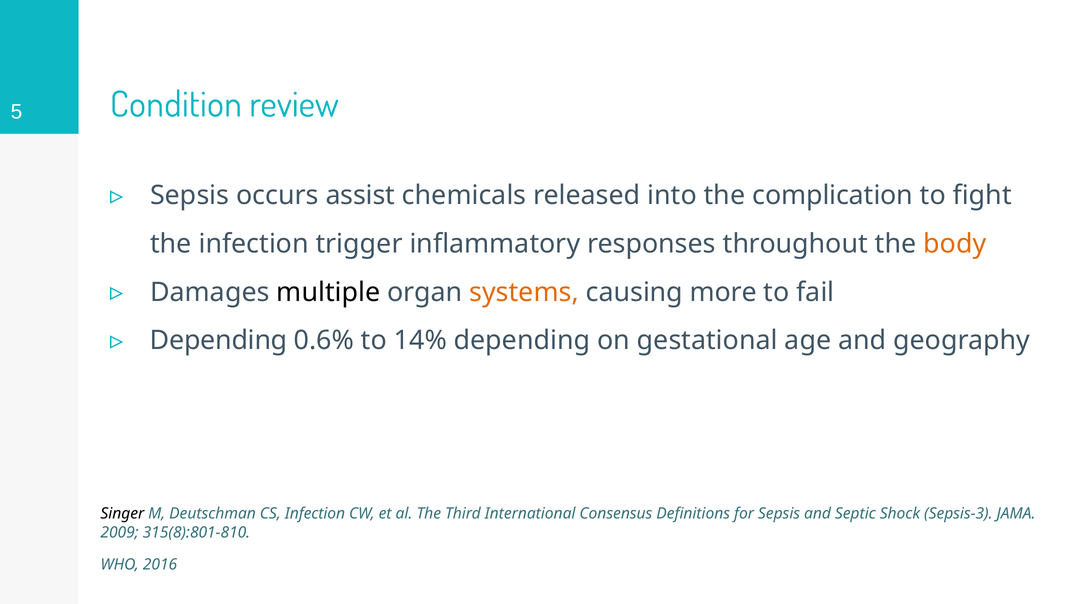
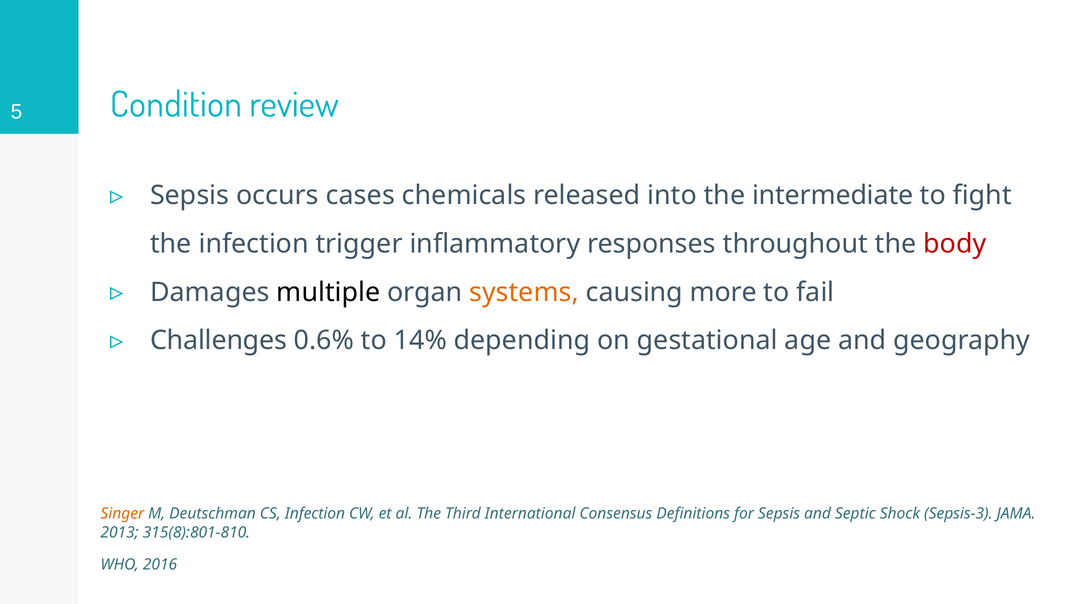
assist: assist -> cases (360, 196)
complication: complication -> intermediate (833, 196)
body colour: orange -> red (955, 244)
Depending: Depending -> Challenges (219, 341)
Singer colour: black -> orange (122, 514)
2009: 2009 -> 2013 (120, 533)
